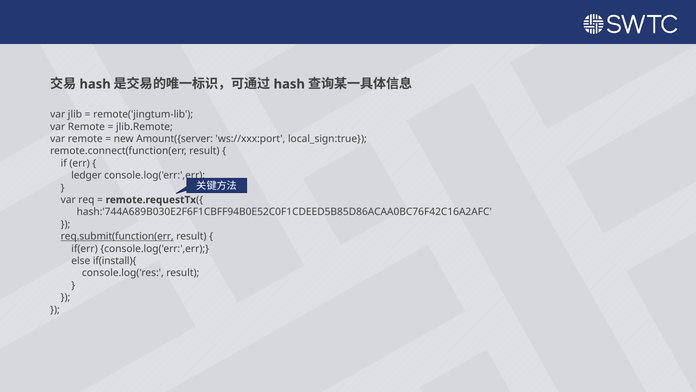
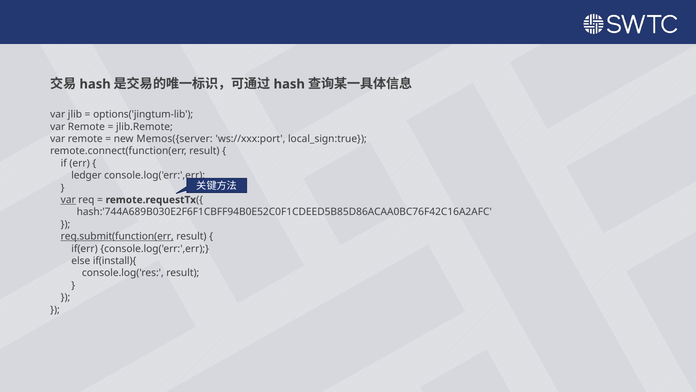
remote('jingtum-lib: remote('jingtum-lib -> options('jingtum-lib (143, 114)
Amount({server: Amount({server -> Memos({server (175, 139)
var underline: none -> present (68, 200)
